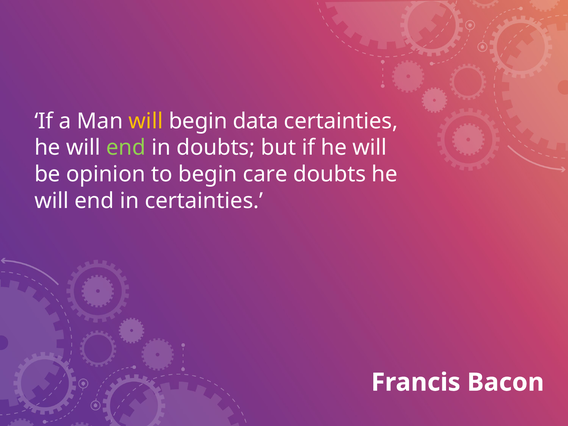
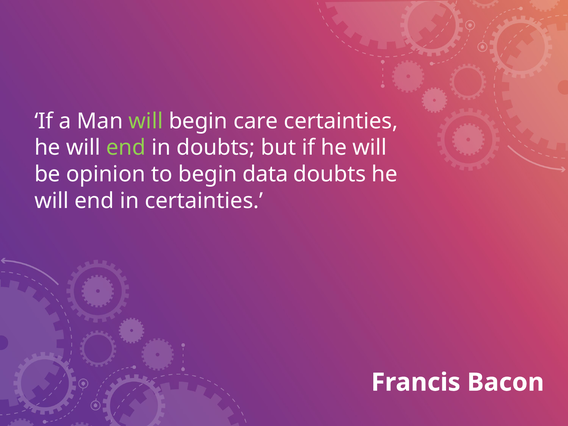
will colour: yellow -> light green (146, 121)
data: data -> care (256, 121)
care: care -> data (265, 174)
